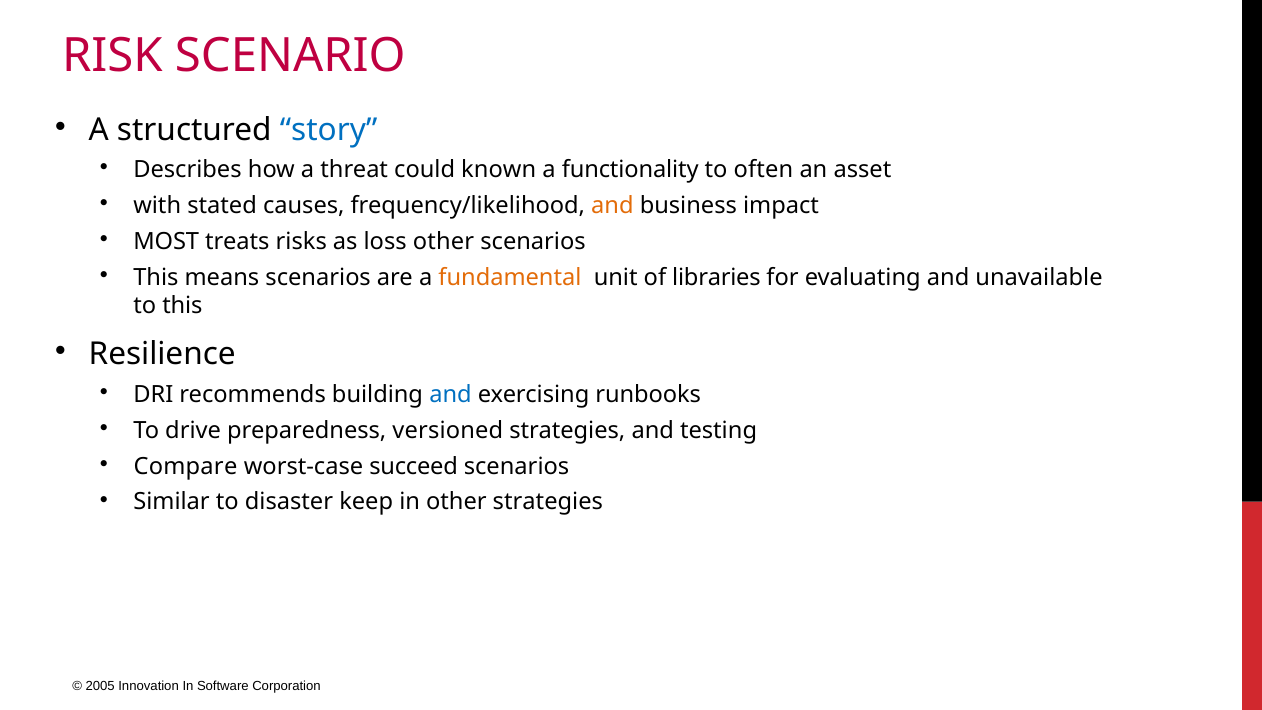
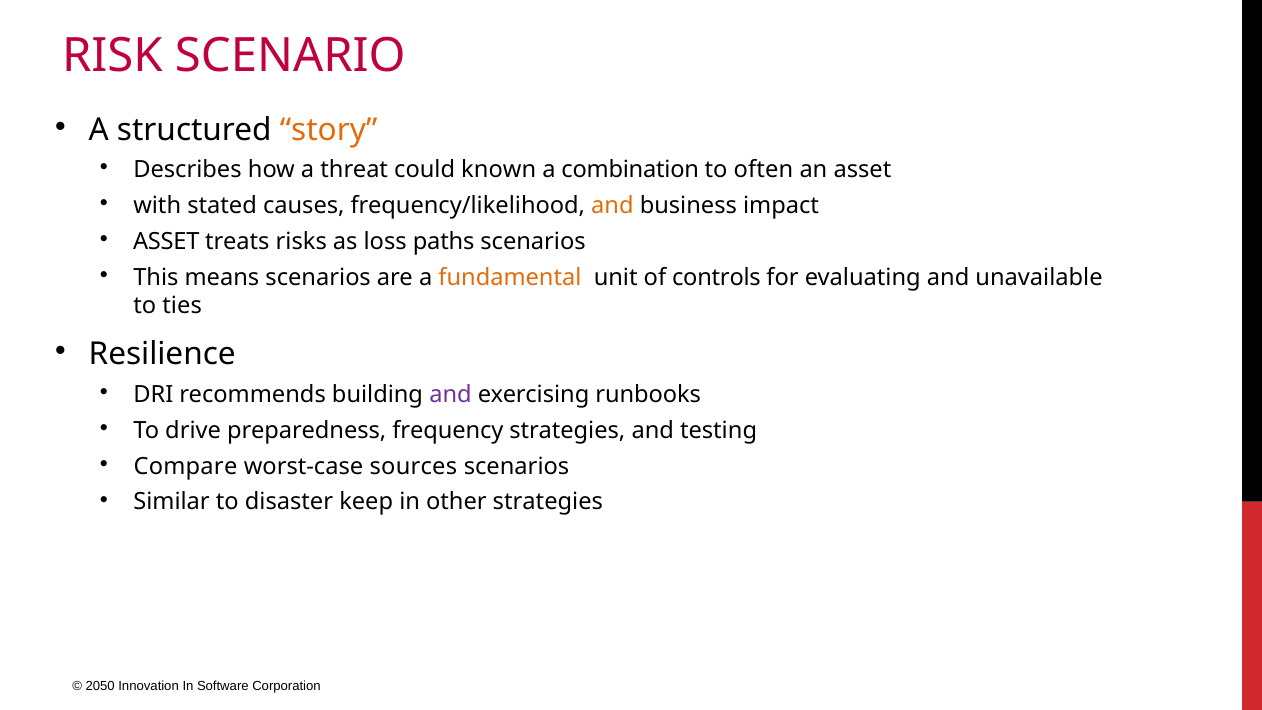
story colour: blue -> orange (329, 130)
functionality: functionality -> combination (630, 170)
MOST: MOST -> ASSET (166, 242)
loss other: other -> paths (444, 242)
libraries: libraries -> controls (716, 278)
to this: this -> ties (182, 306)
and colour: blue -> purple (450, 395)
versioned: versioned -> frequency (448, 430)
succeed: succeed -> sources (413, 466)
2005: 2005 -> 2050 (100, 686)
